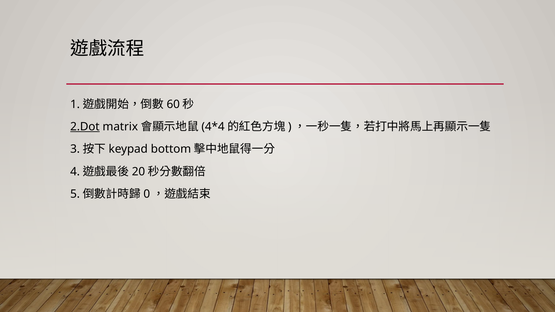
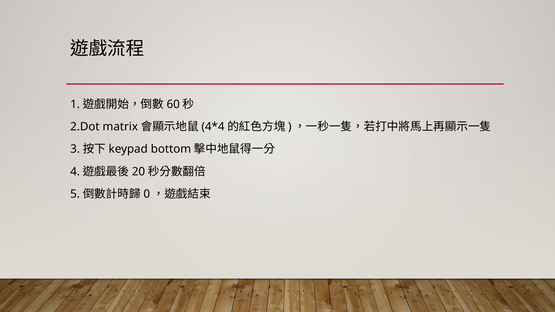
2.Dot underline: present -> none (85, 127)
